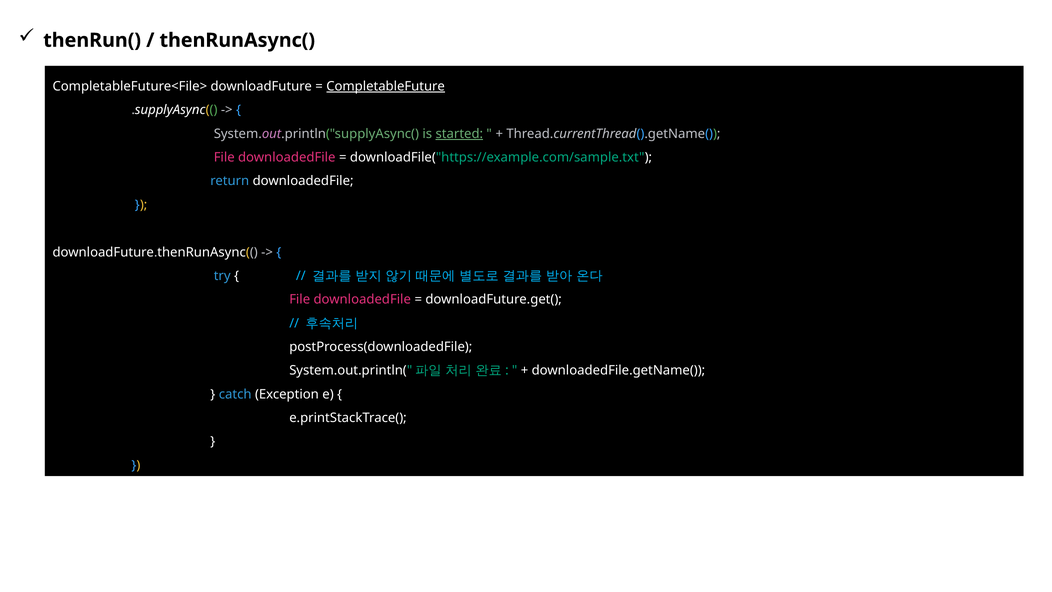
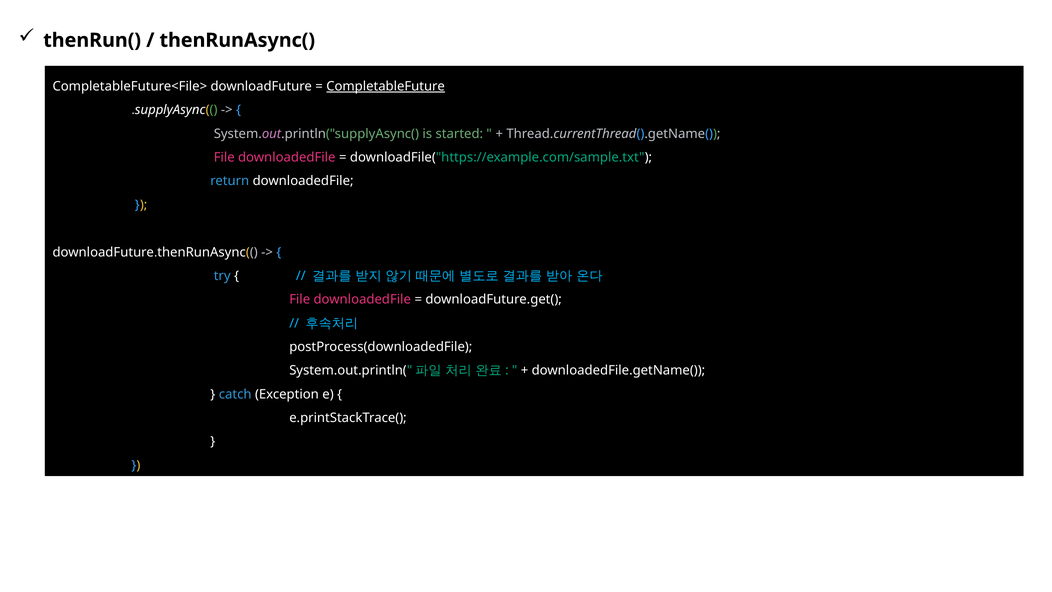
started underline: present -> none (459, 134)
